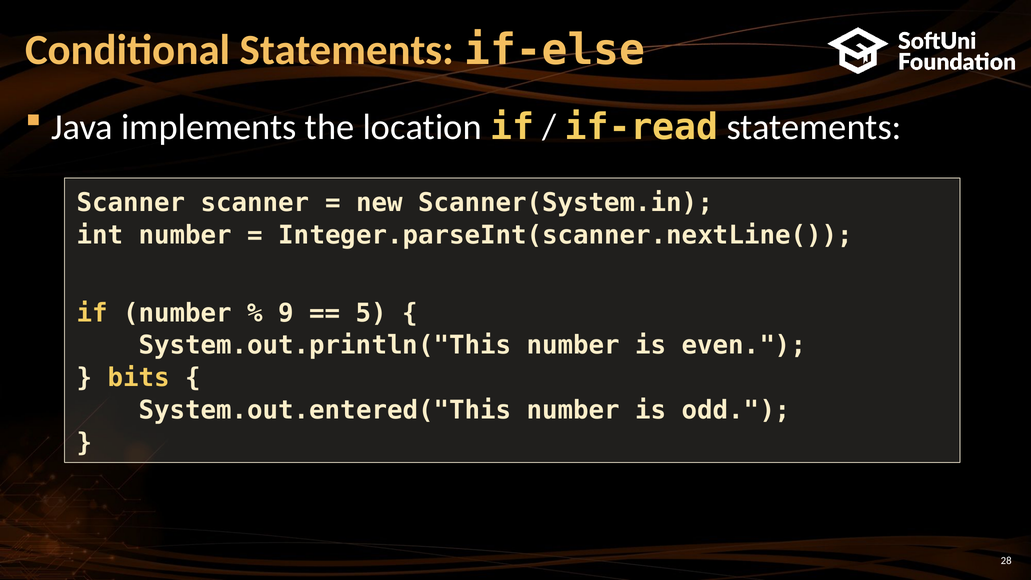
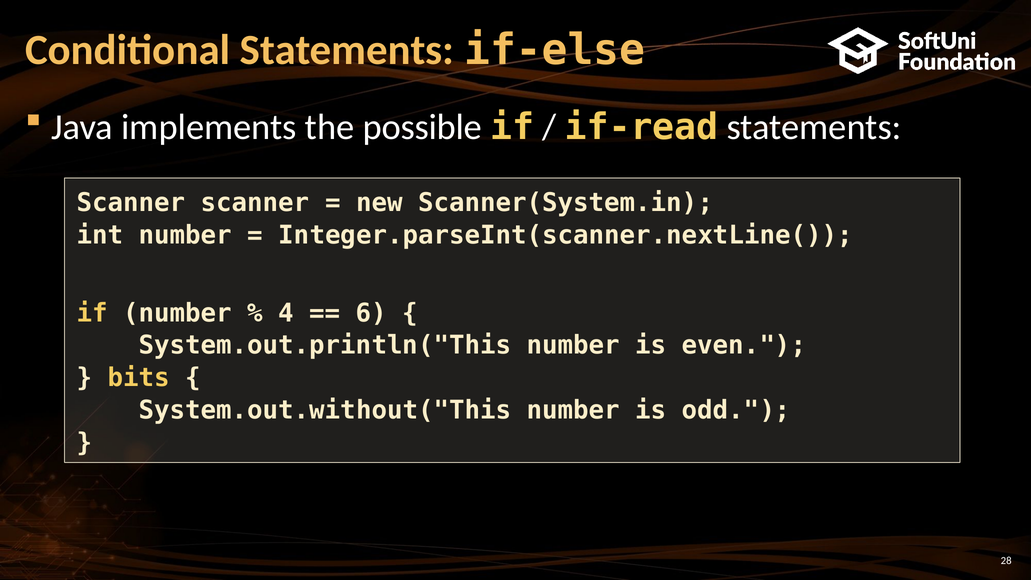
location: location -> possible (422, 127)
9: 9 -> 4 (286, 313)
5: 5 -> 6 (371, 313)
System.out.entered("This: System.out.entered("This -> System.out.without("This (325, 410)
